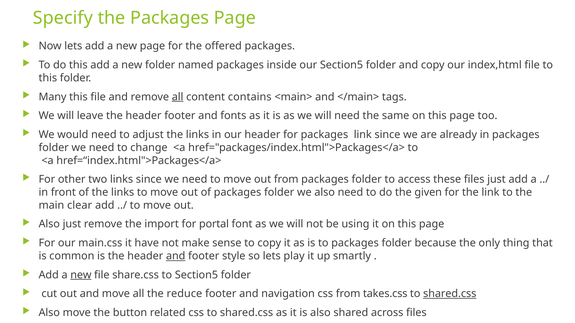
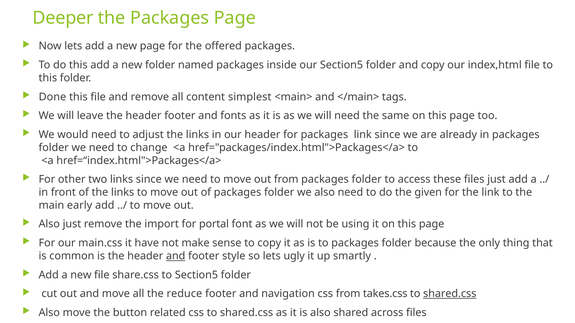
Specify: Specify -> Deeper (63, 18)
Many: Many -> Done (52, 97)
all underline: present -> none (178, 97)
contains: contains -> simplest (250, 97)
clear: clear -> early (80, 205)
play: play -> ugly (294, 256)
new underline: present -> none (81, 275)
